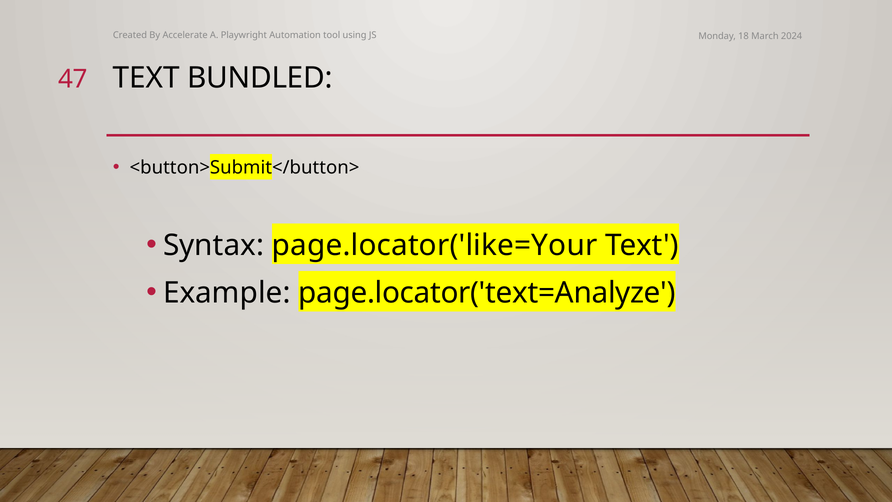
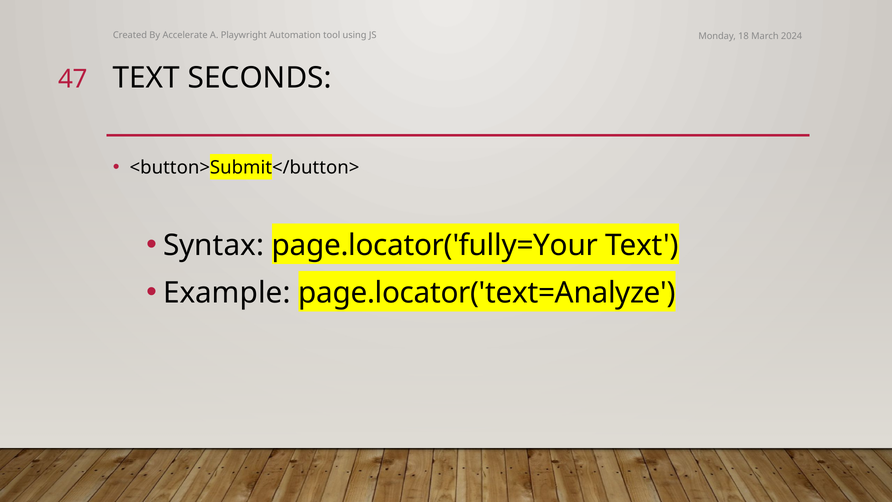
BUNDLED: BUNDLED -> SECONDS (260, 78)
page.locator('like=Your: page.locator('like=Your -> page.locator('fully=Your (435, 245)
